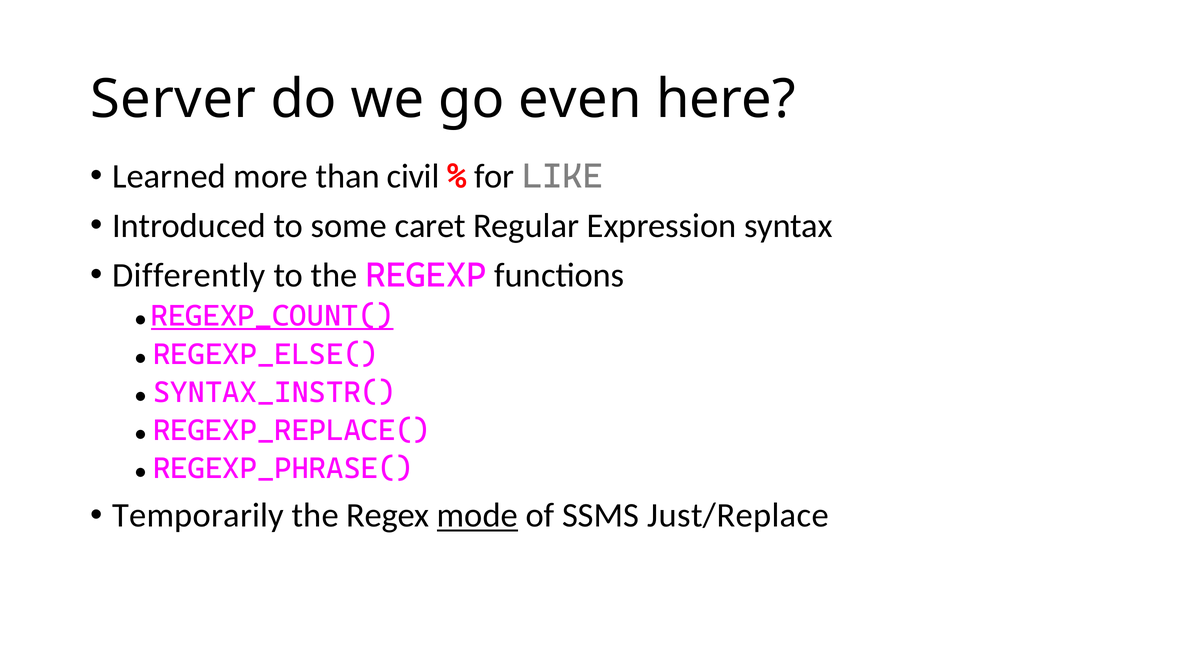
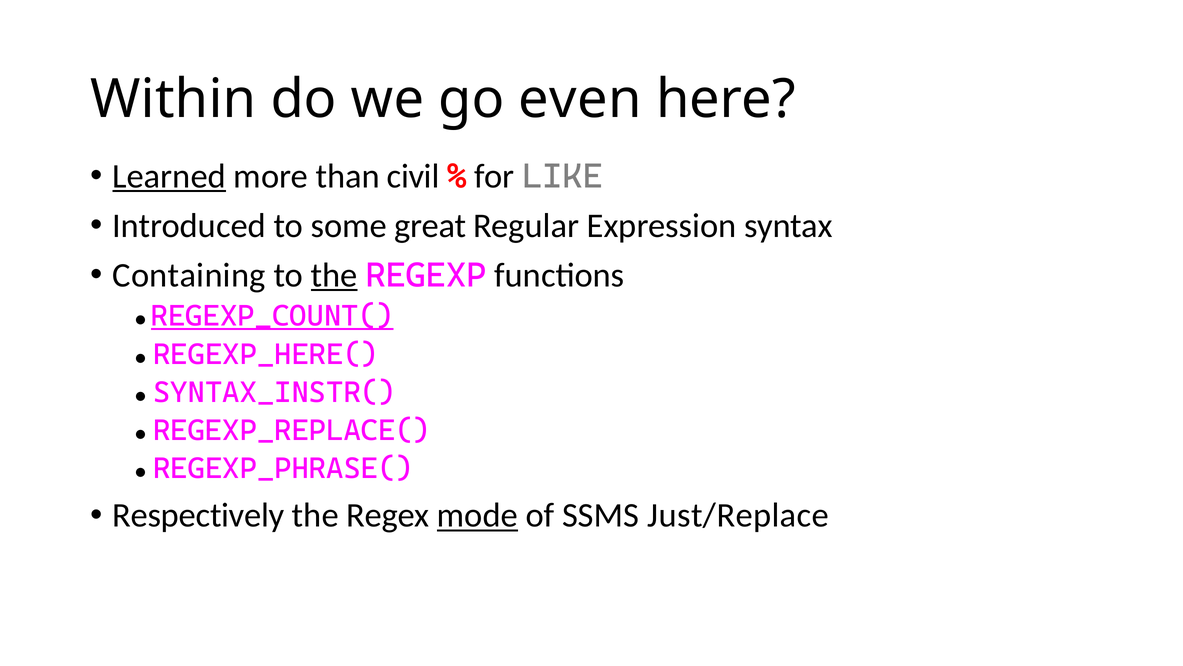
Server: Server -> Within (173, 99)
Learned underline: none -> present (169, 176)
caret: caret -> great (430, 226)
Differently: Differently -> Containing (189, 275)
the underline: none -> present (334, 275)
REGEXP_ELSE(: REGEXP_ELSE( -> REGEXP_HERE( (266, 354)
Temporarily: Temporarily -> Respectively (198, 515)
